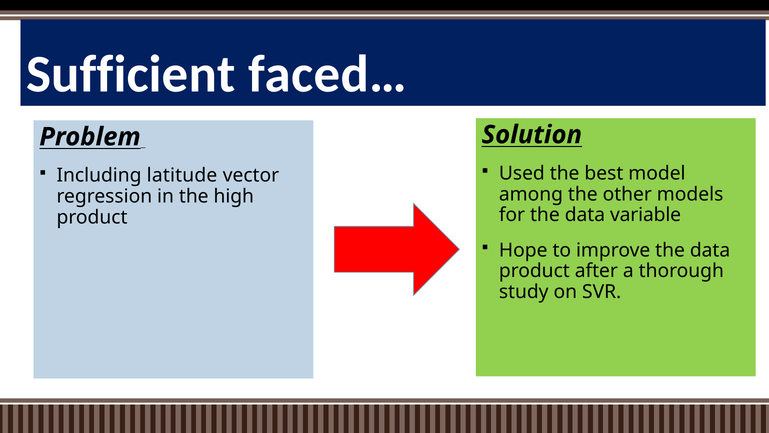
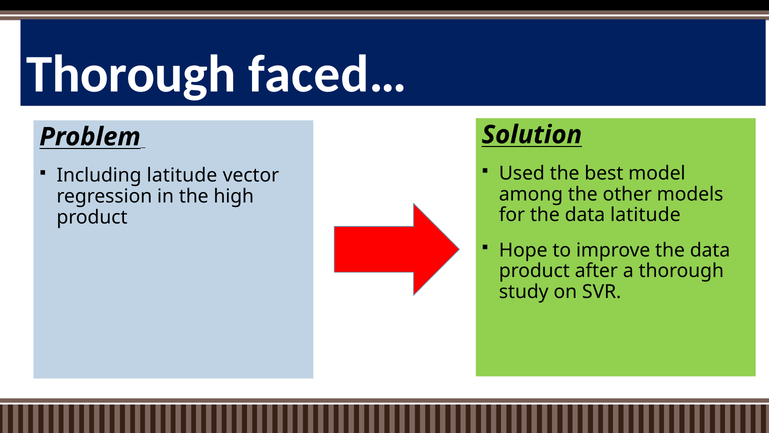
Sufficient: Sufficient -> Thorough (131, 74)
data variable: variable -> latitude (645, 215)
